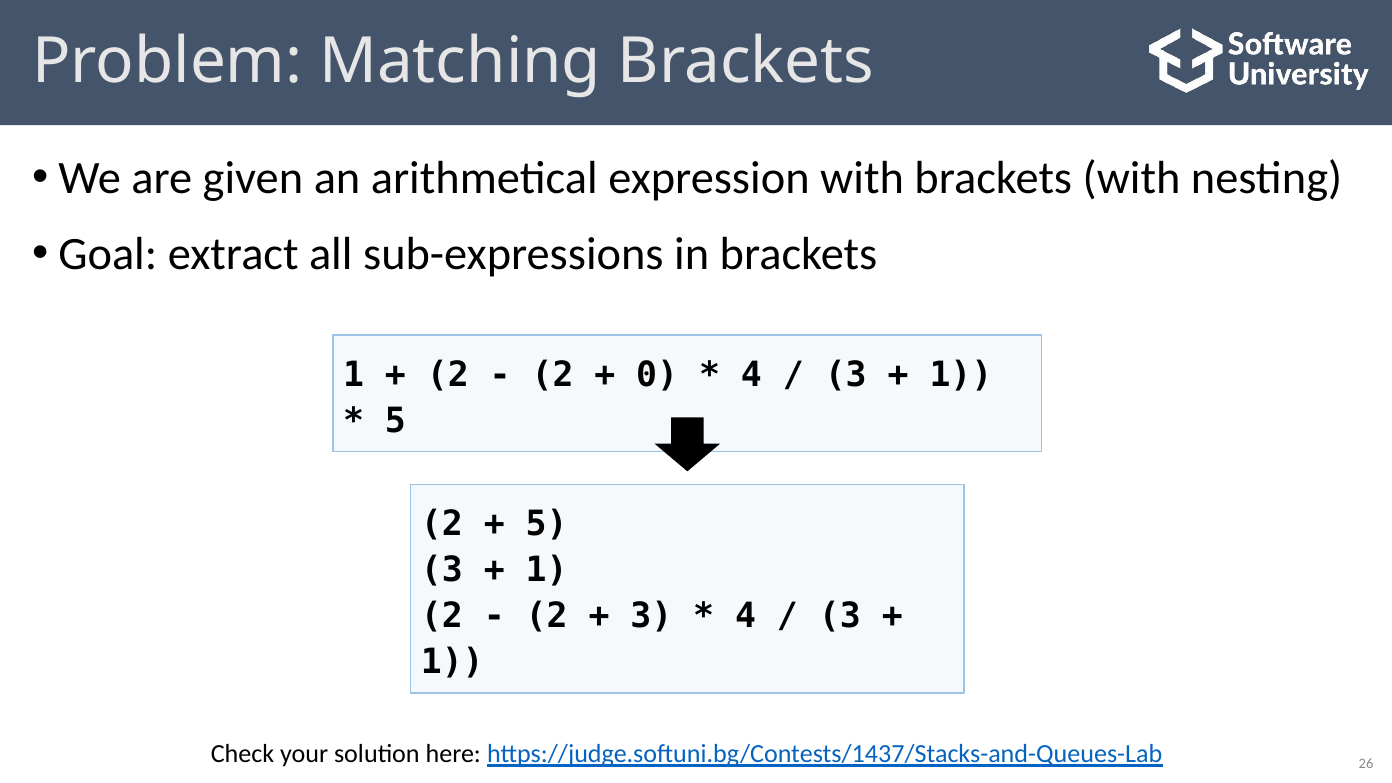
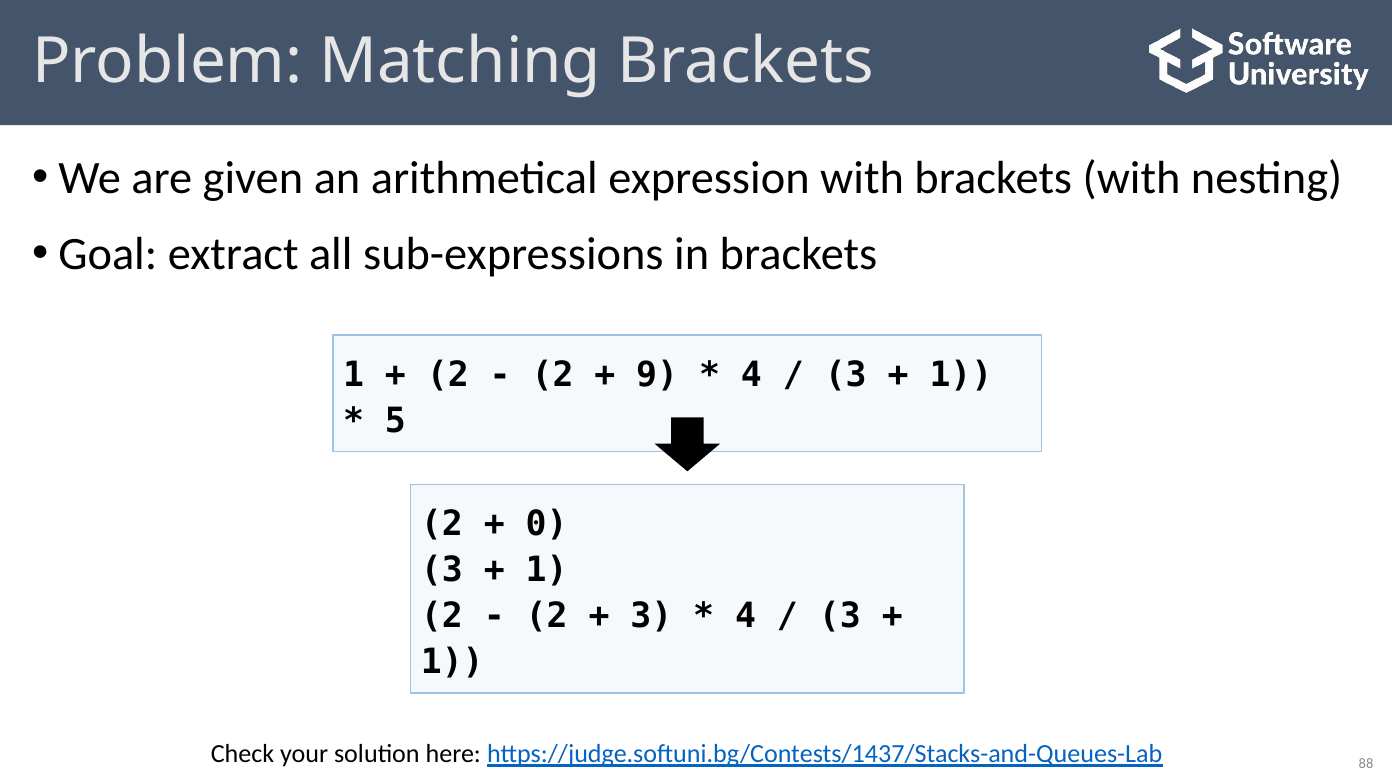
0: 0 -> 9 (657, 375)
5: 5 -> 0 (547, 524)
26: 26 -> 88 (1366, 764)
